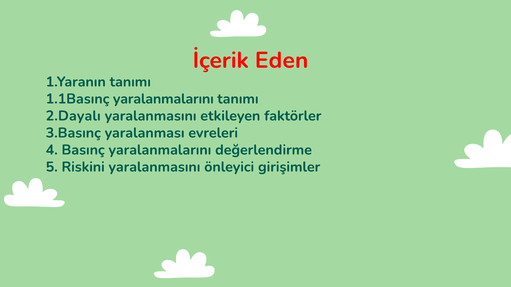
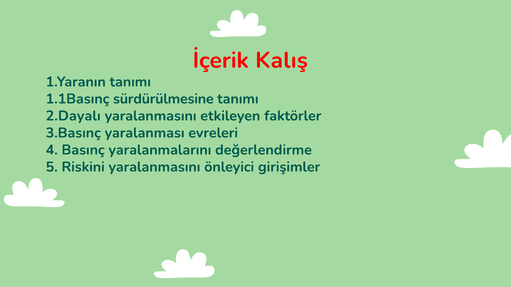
Eden: Eden -> Kalış (282, 60)
1.1Basınç yaralanmalarını: yaralanmalarını -> sürdürülmesine (163, 99)
